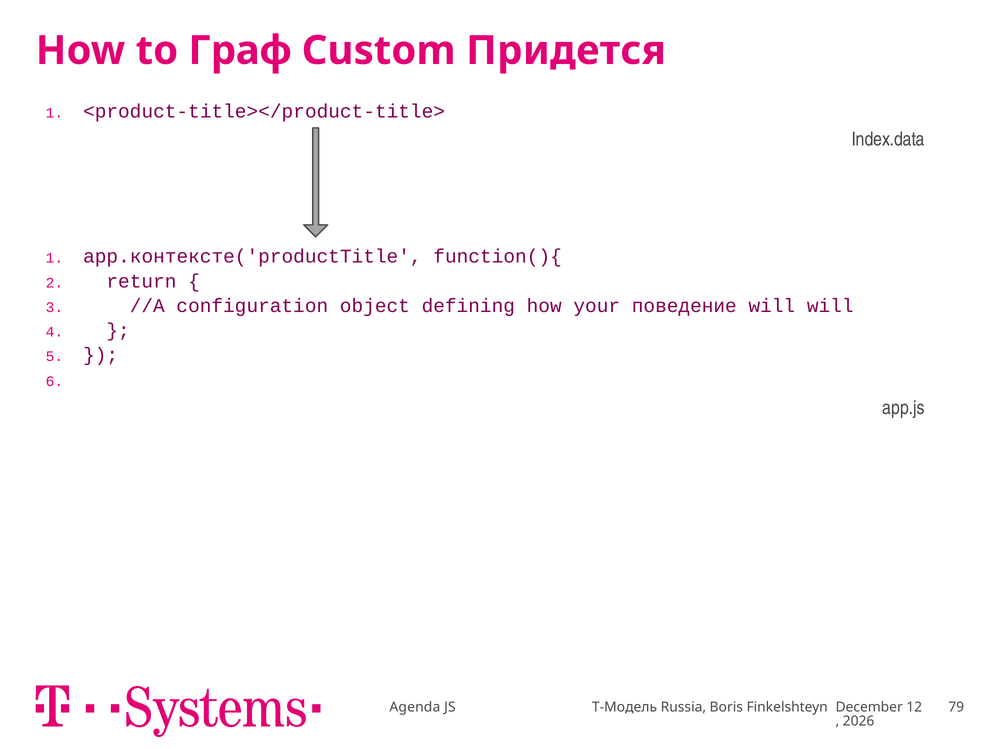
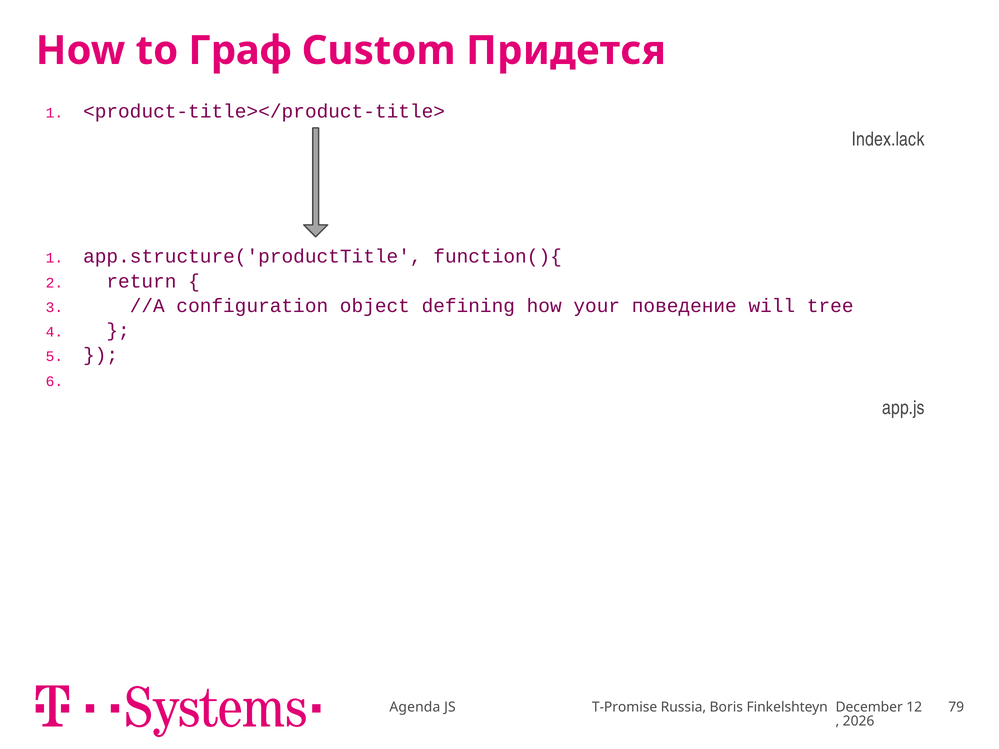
Index.data: Index.data -> Index.lack (888, 139)
app.контексте('productTitle: app.контексте('productTitle -> app.structure('productTitle (252, 257)
will will: will -> tree (830, 306)
T-Модель: T-Модель -> T-Promise (625, 707)
